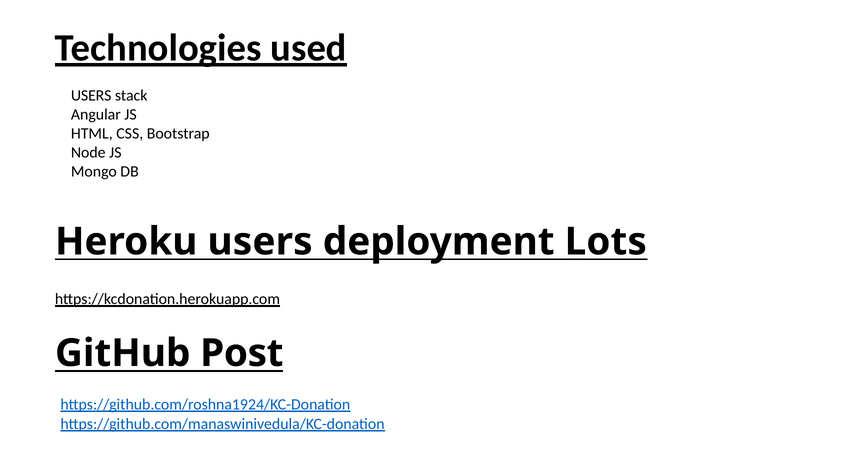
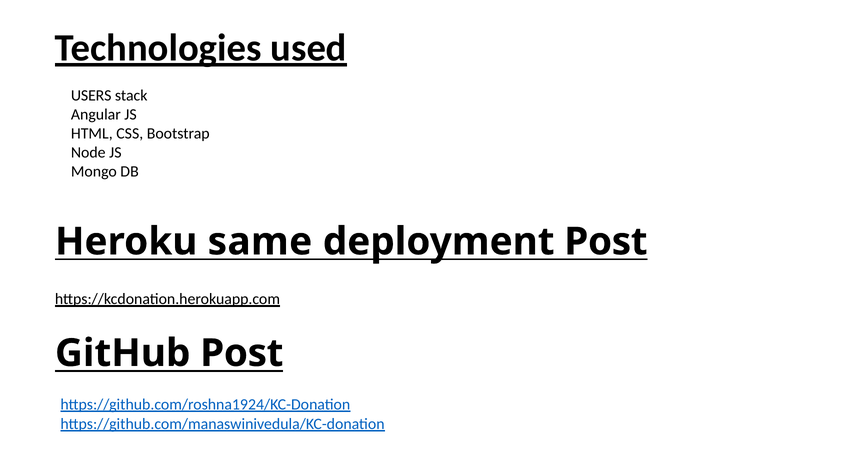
Heroku users: users -> same (260, 242)
deployment Lots: Lots -> Post (606, 242)
